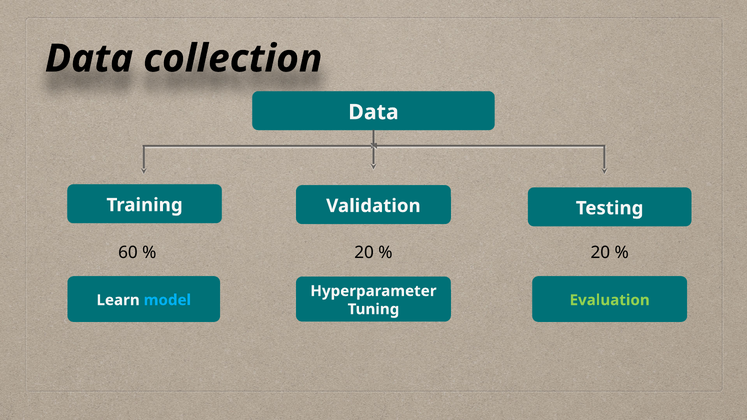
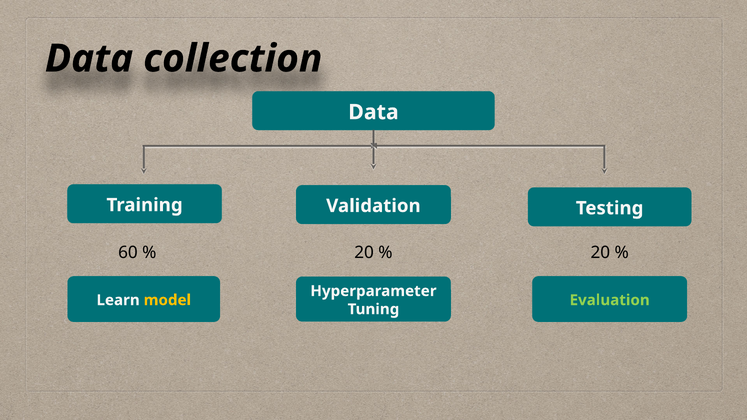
model colour: light blue -> yellow (167, 300)
